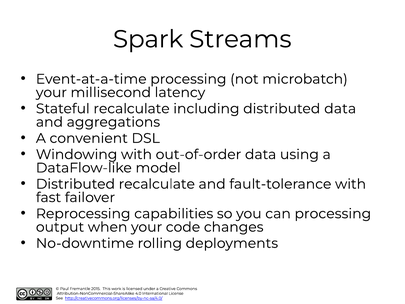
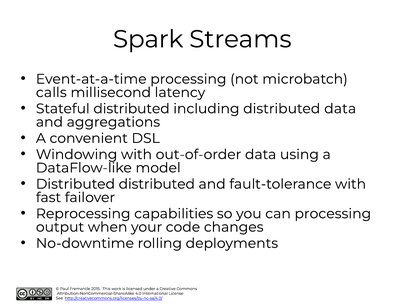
your: your -> calls (51, 92)
Stateful recalculate: recalculate -> distributed (132, 109)
Distributed recalculate: recalculate -> distributed (157, 184)
